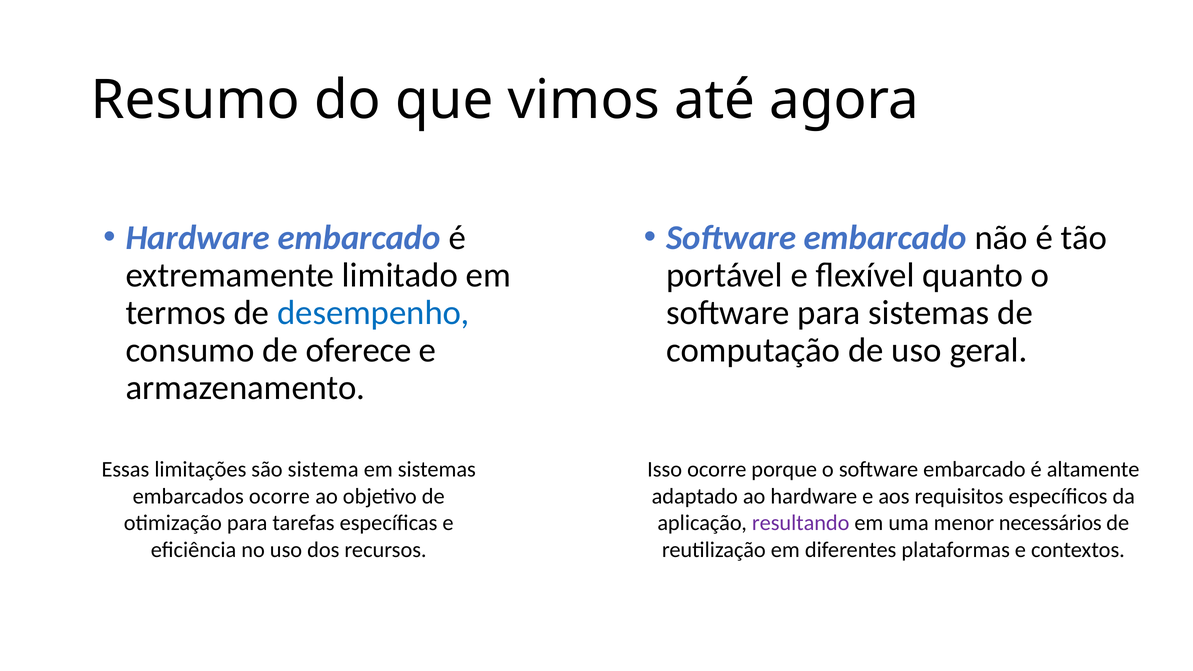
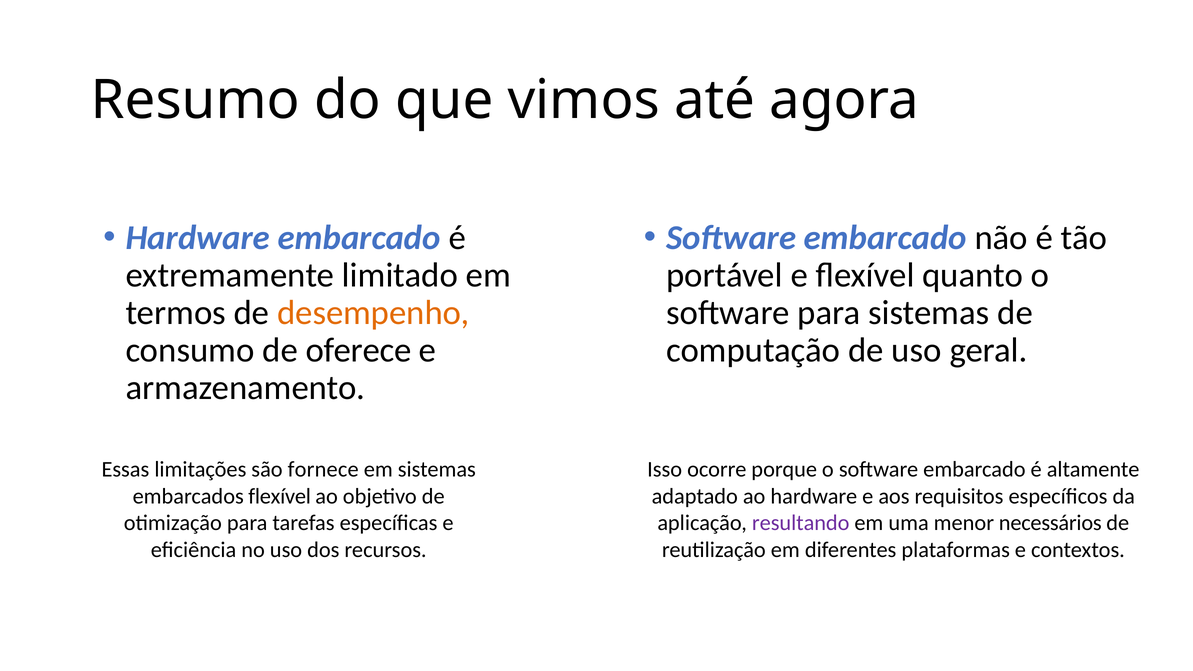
desempenho colour: blue -> orange (373, 313)
sistema: sistema -> fornece (323, 469)
embarcados ocorre: ocorre -> flexível (280, 496)
